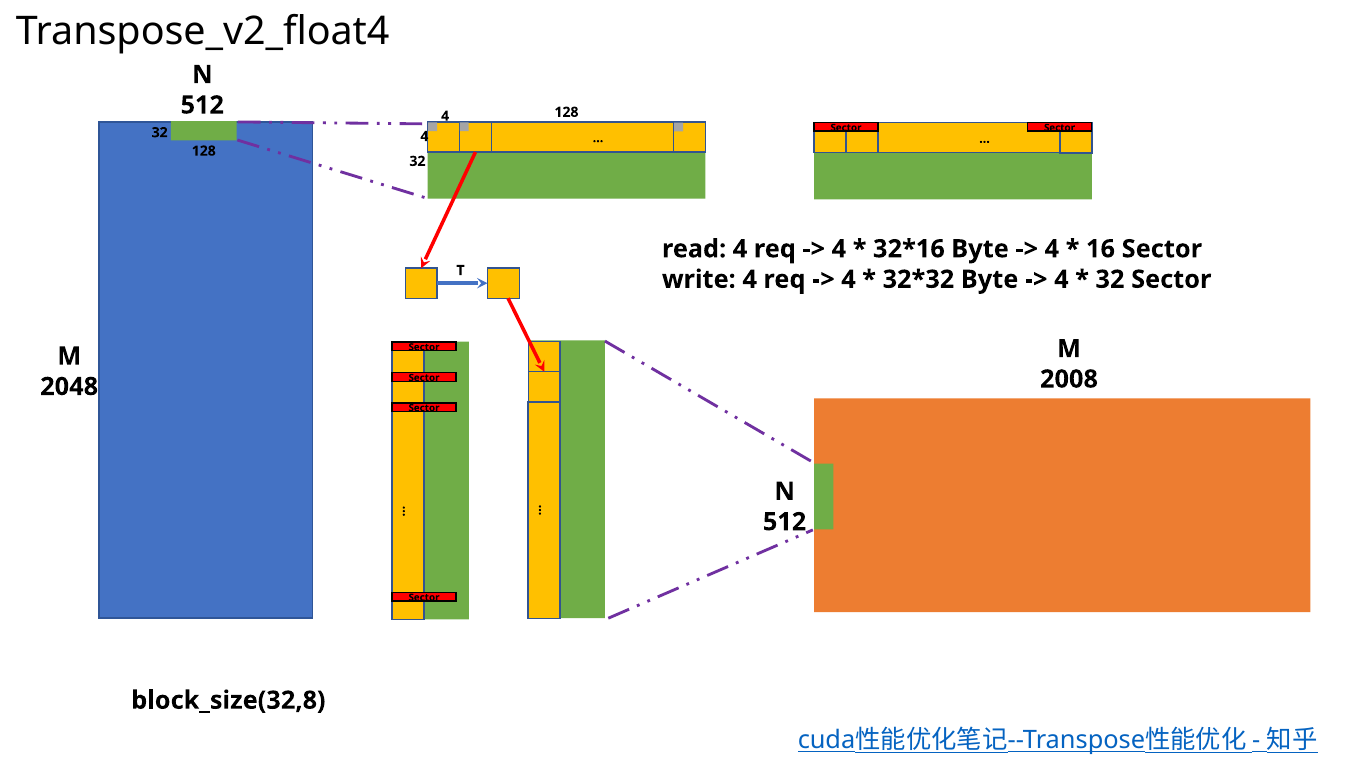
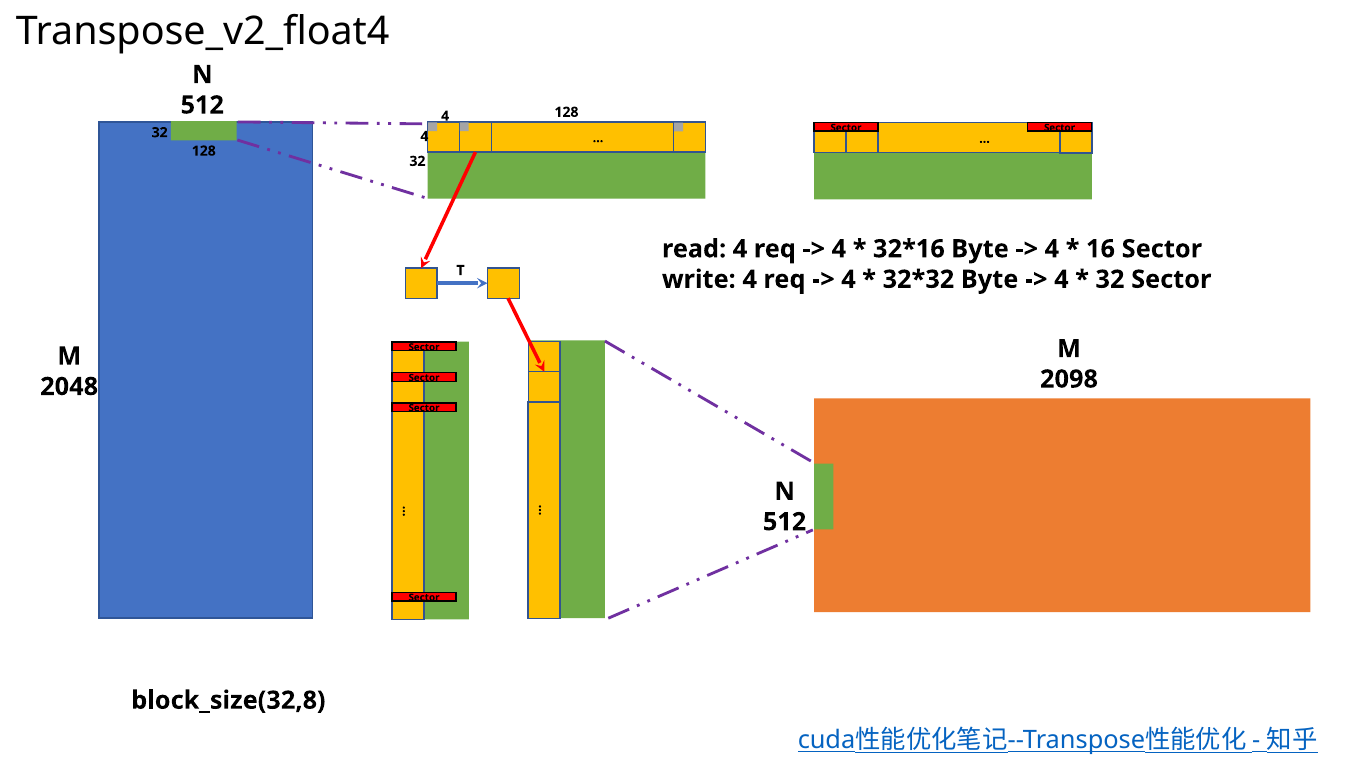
2008: 2008 -> 2098 (1069, 379)
